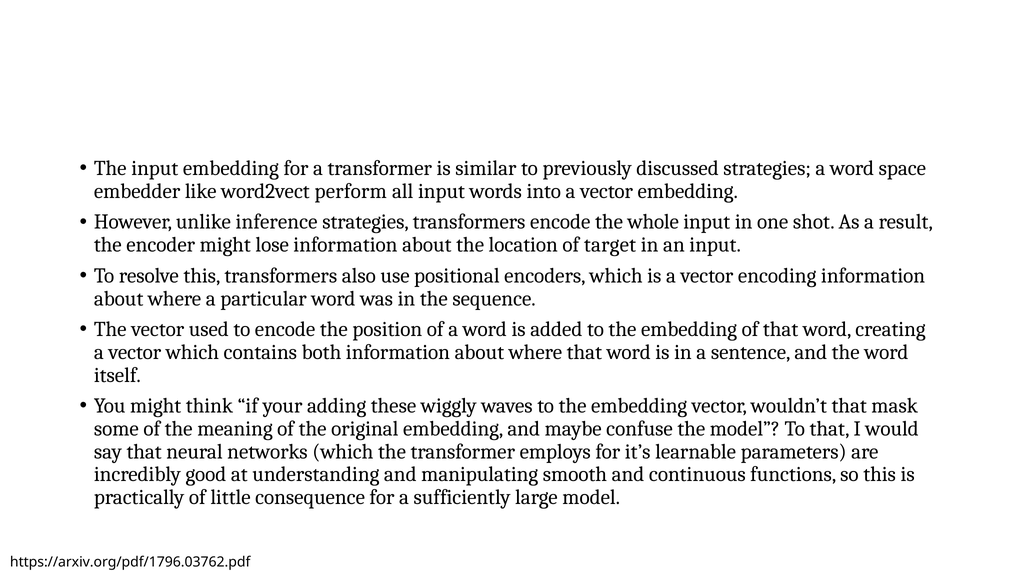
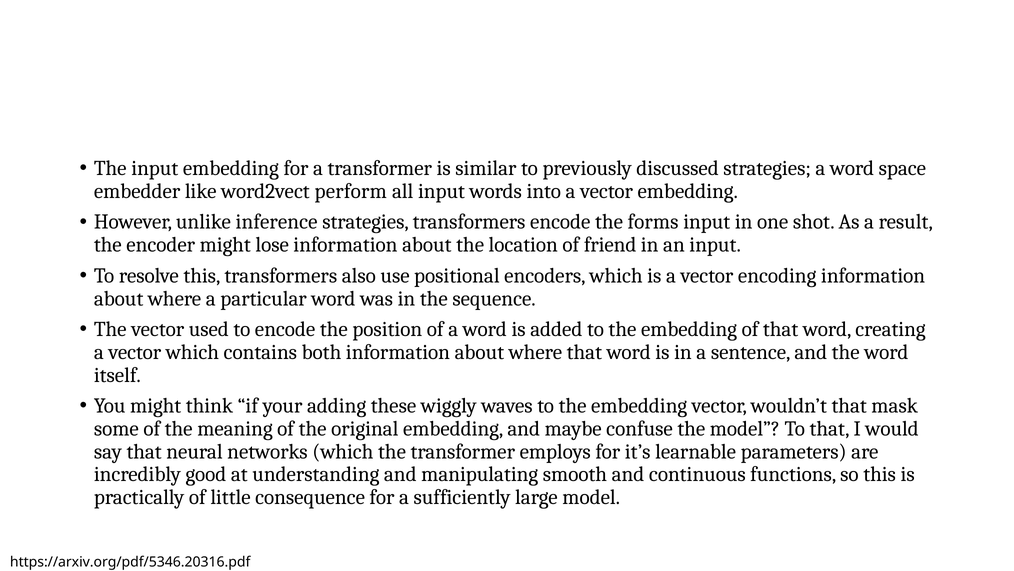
whole: whole -> forms (653, 222)
target: target -> friend (610, 245)
https://arxiv.org/pdf/1796.03762.pdf: https://arxiv.org/pdf/1796.03762.pdf -> https://arxiv.org/pdf/5346.20316.pdf (130, 562)
